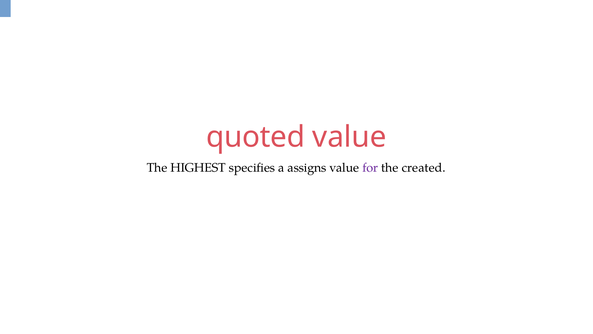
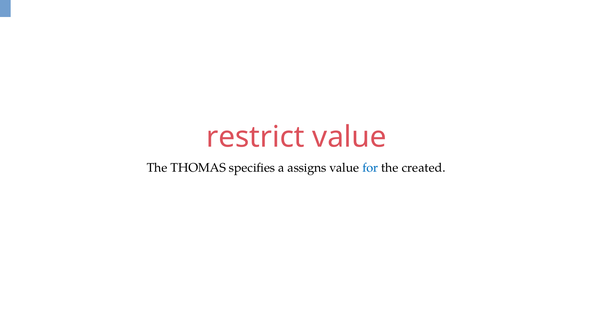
quoted: quoted -> restrict (255, 137)
HIGHEST: HIGHEST -> THOMAS (198, 168)
for colour: purple -> blue (370, 168)
